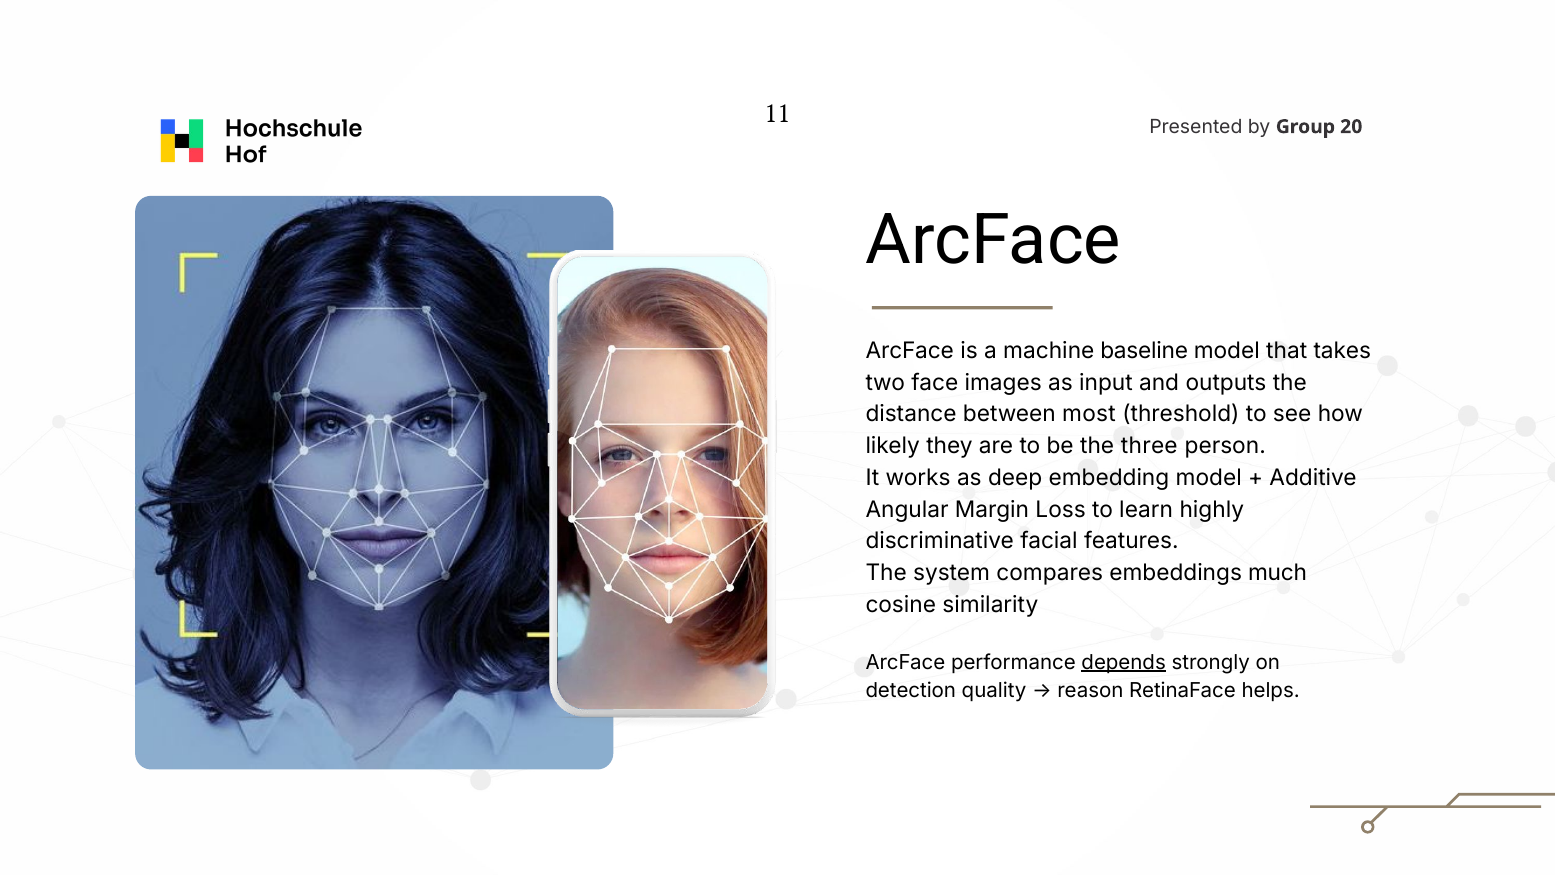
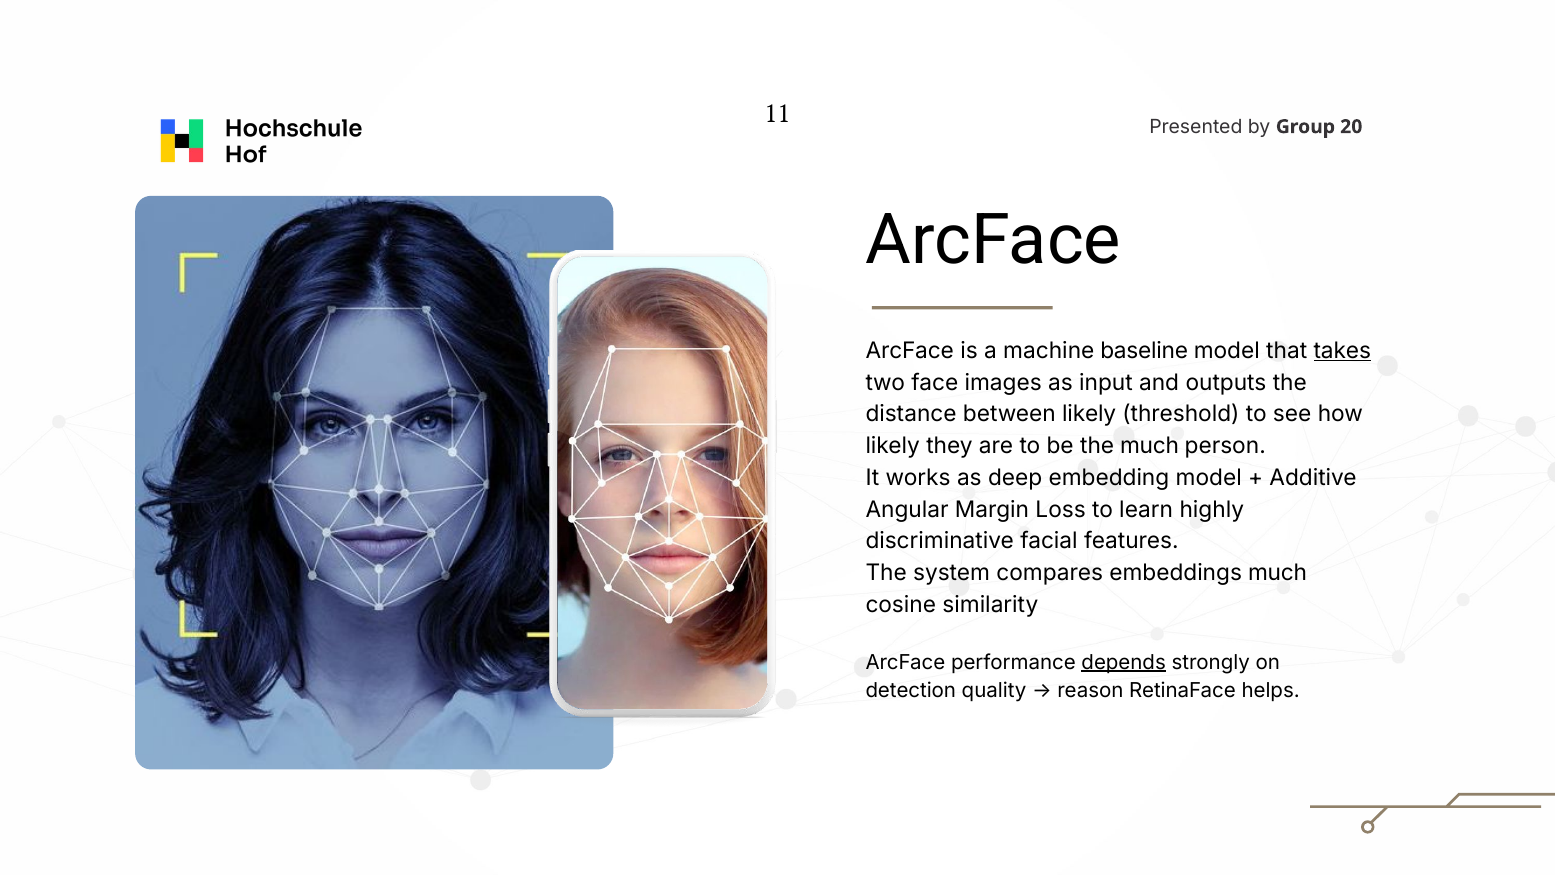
takes underline: none -> present (1342, 351)
between most: most -> likely (1089, 414)
the three: three -> much (1150, 446)
